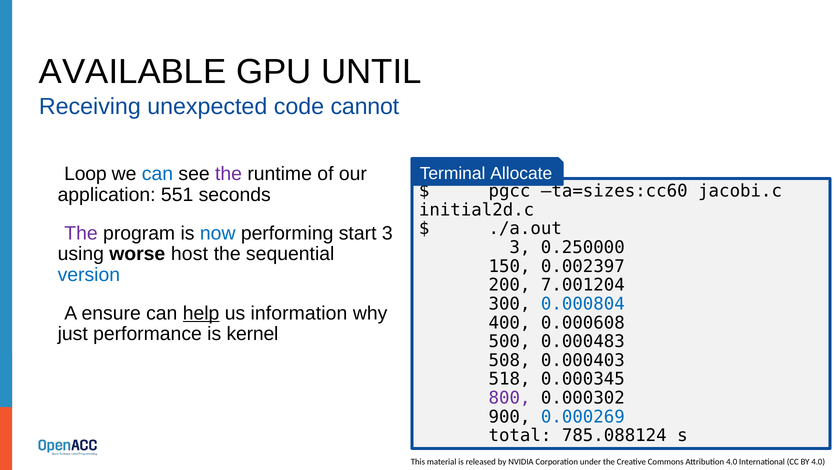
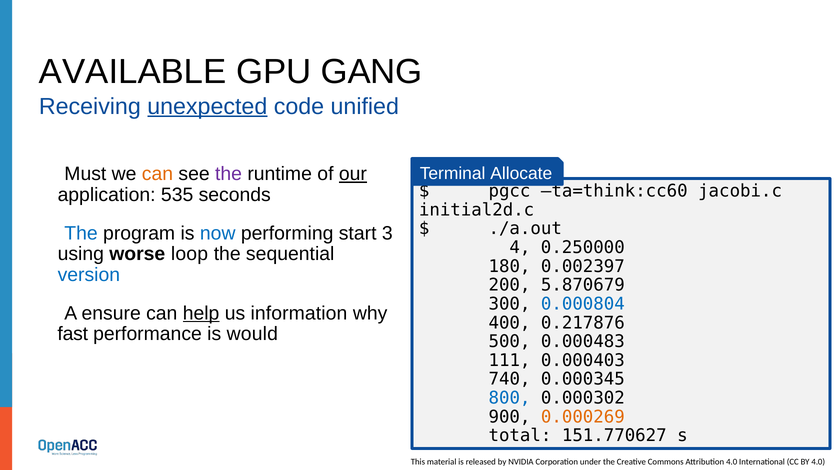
UNTIL: UNTIL -> GANG (372, 72)
unexpected underline: none -> present (207, 106)
cannot: cannot -> unified (365, 106)
Loop: Loop -> Must (85, 174)
can colour: blue -> orange (157, 174)
our underline: none -> present (353, 174)
ta=sizes:cc60: ta=sizes:cc60 -> ta=think:cc60 (614, 191)
551: 551 -> 535 (177, 195)
The colour: purple -> blue (81, 233)
3: 3 -> 4 (520, 248)
host: host -> loop (189, 254)
150: 150 -> 180 (510, 267)
7.001204: 7.001204 -> 5.870679 (583, 285)
0.000608: 0.000608 -> 0.217876 (583, 323)
just: just -> fast (73, 334)
kernel: kernel -> would (252, 334)
508: 508 -> 111 (510, 361)
518: 518 -> 740 (510, 379)
800 colour: purple -> blue (510, 398)
0.000269 colour: blue -> orange (583, 417)
785.088124: 785.088124 -> 151.770627 (614, 436)
